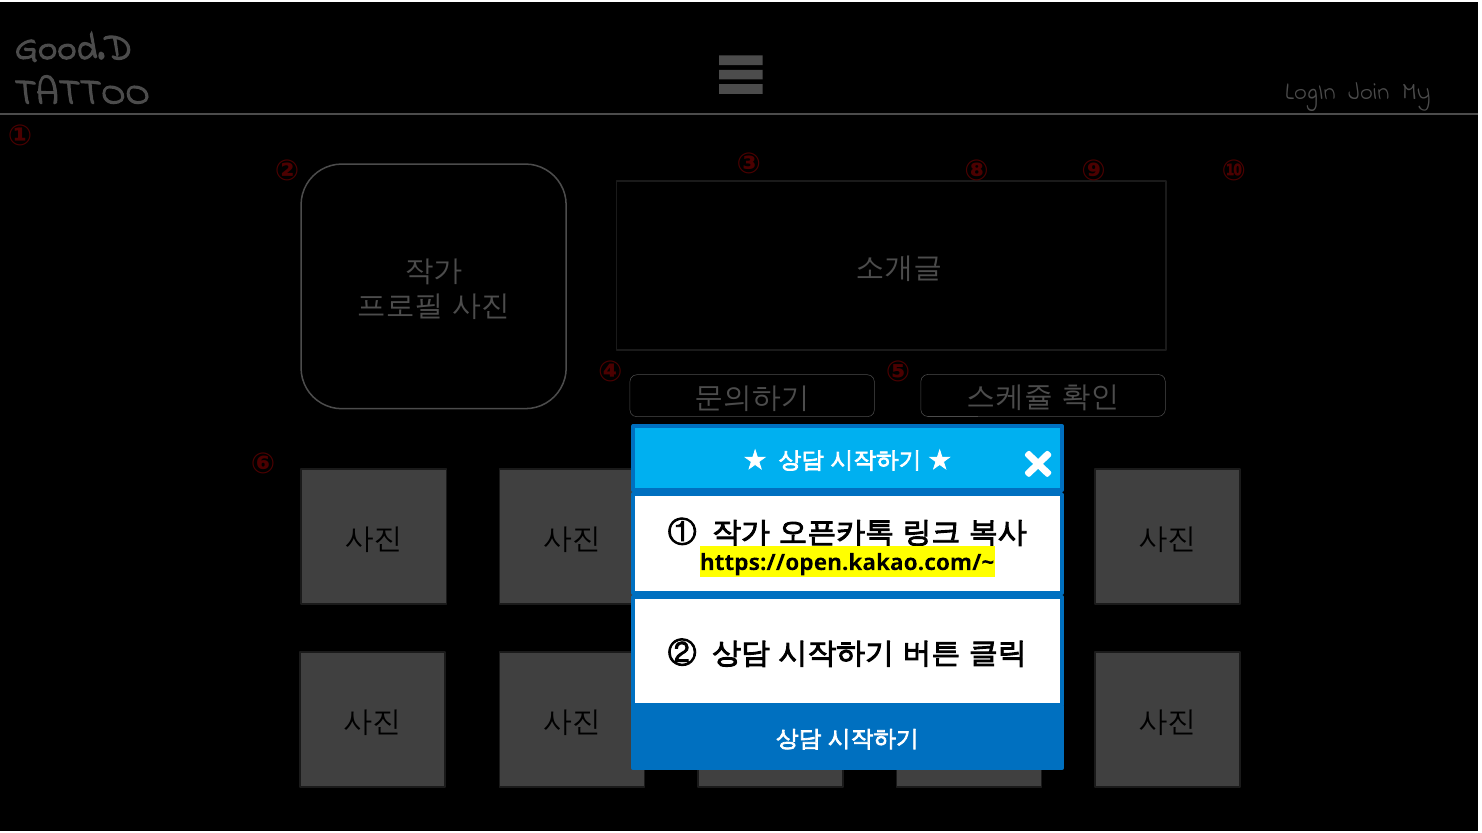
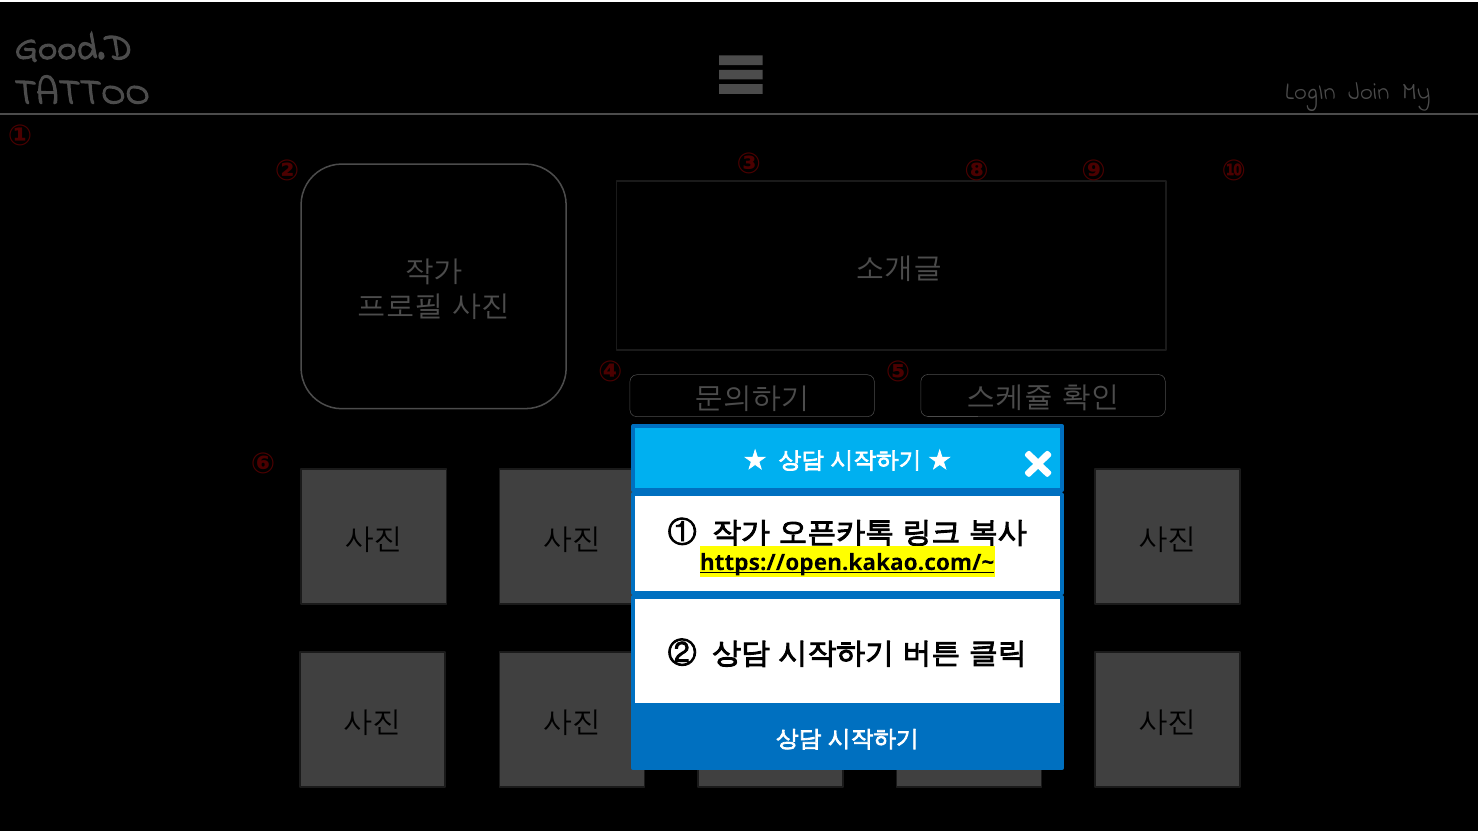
https://open.kakao.com/~ underline: none -> present (847, 563)
